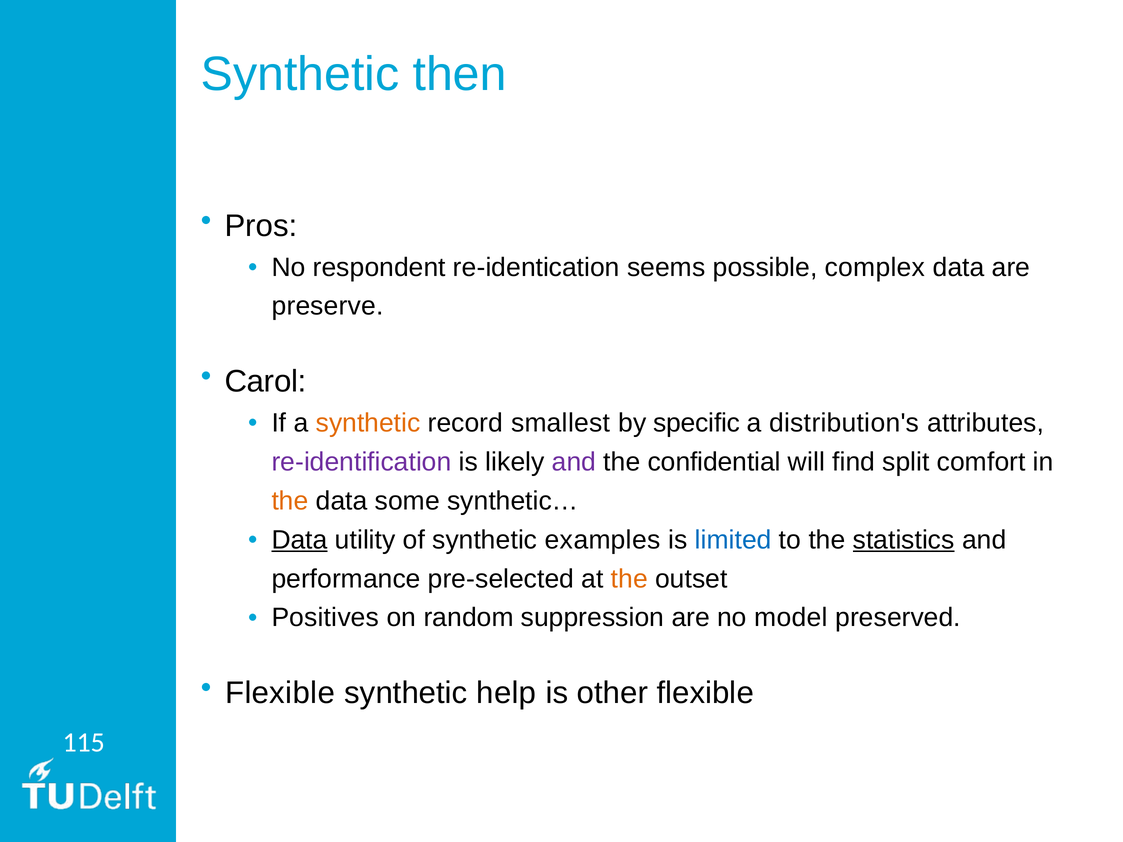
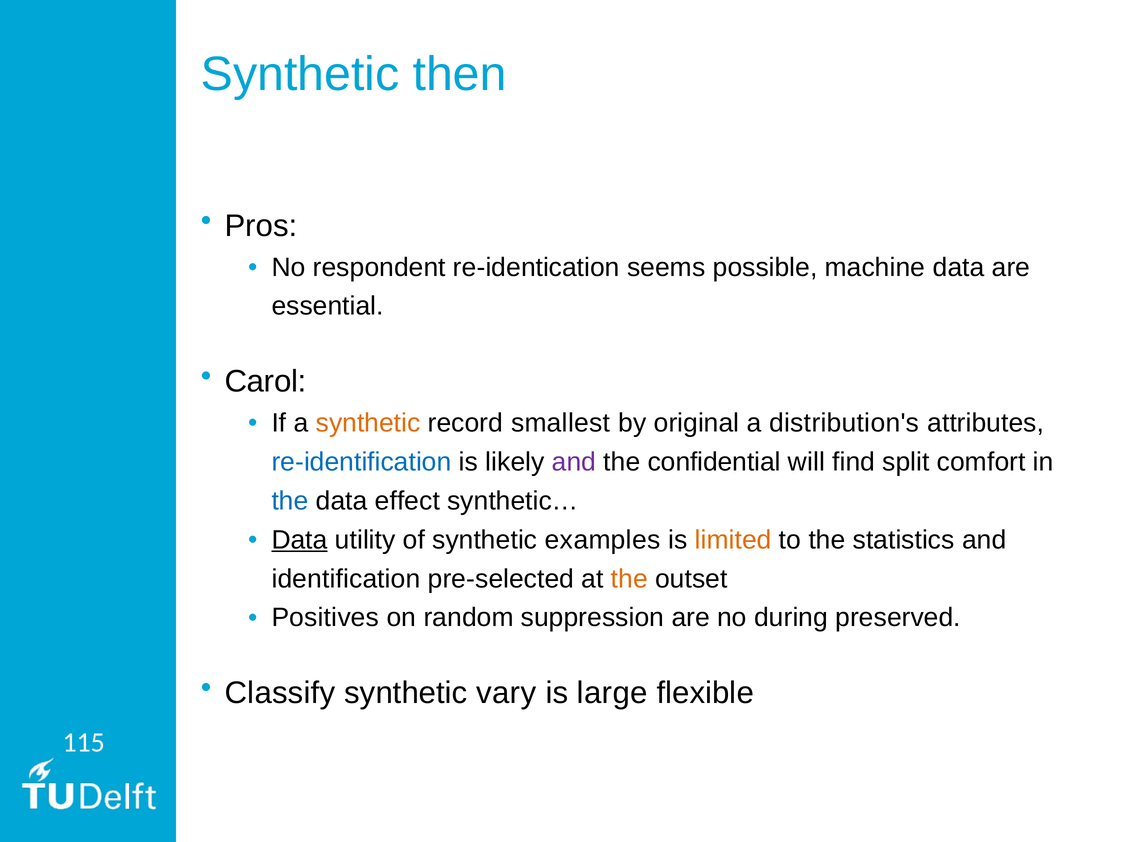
complex: complex -> machine (875, 267)
preserve: preserve -> essential (328, 306)
specific: specific -> original (697, 423)
re-identification colour: purple -> blue (362, 462)
the colour: orange -> blue (290, 501)
some: some -> effect (407, 501)
limited colour: blue -> orange (733, 540)
statistics underline: present -> none (904, 540)
performance: performance -> identification (346, 579)
model: model -> during (791, 618)
Flexible: Flexible -> Classify (280, 693)
help: help -> vary (506, 693)
other: other -> large (612, 693)
